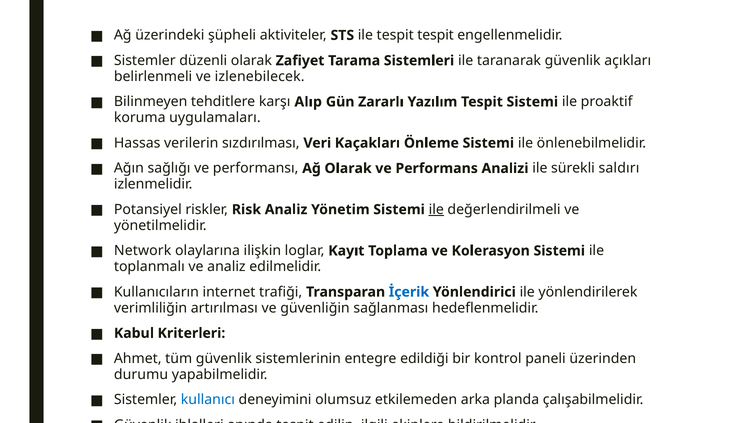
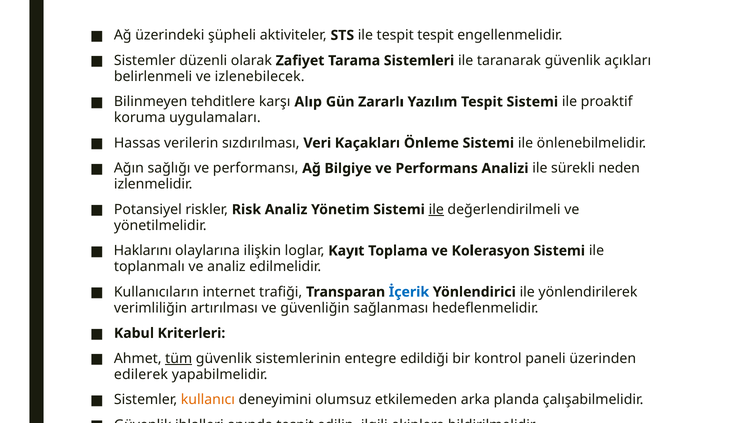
Ağ Olarak: Olarak -> Bilgiye (348, 168)
saldırı: saldırı -> neden (619, 168)
Network: Network -> Haklarını (143, 251)
tüm underline: none -> present (179, 359)
durumu: durumu -> edilerek (141, 374)
kullanıcı colour: blue -> orange (208, 400)
